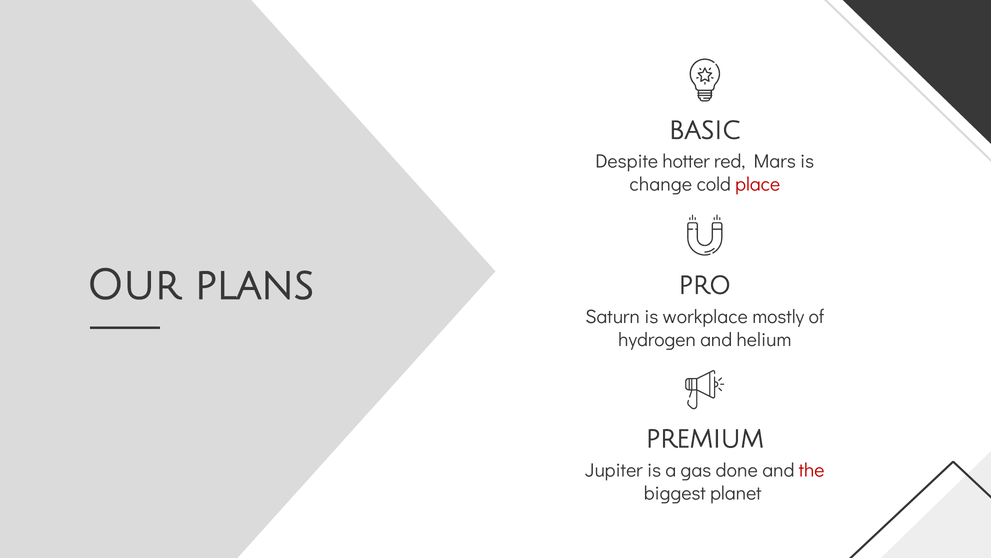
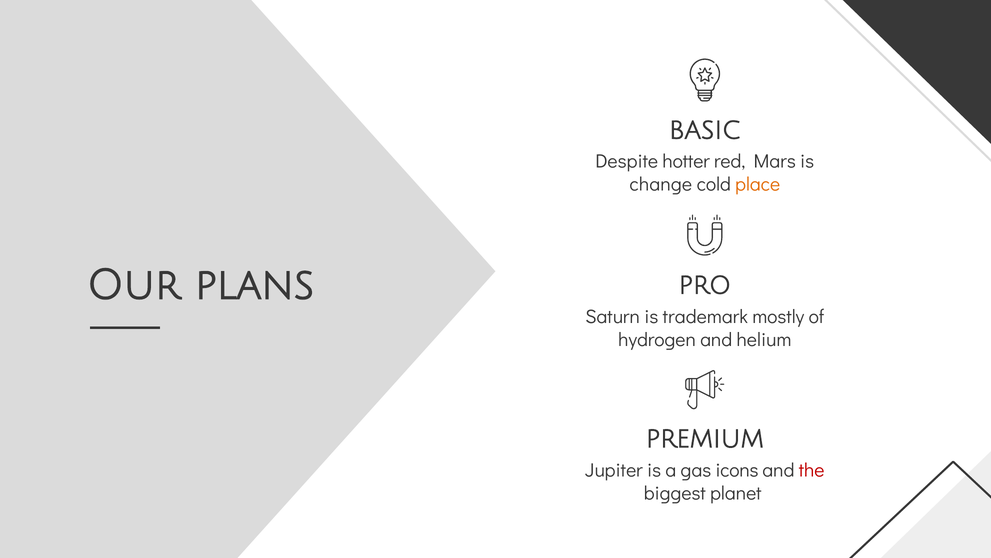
place colour: red -> orange (758, 184)
workplace: workplace -> trademark (705, 316)
done: done -> icons (737, 470)
